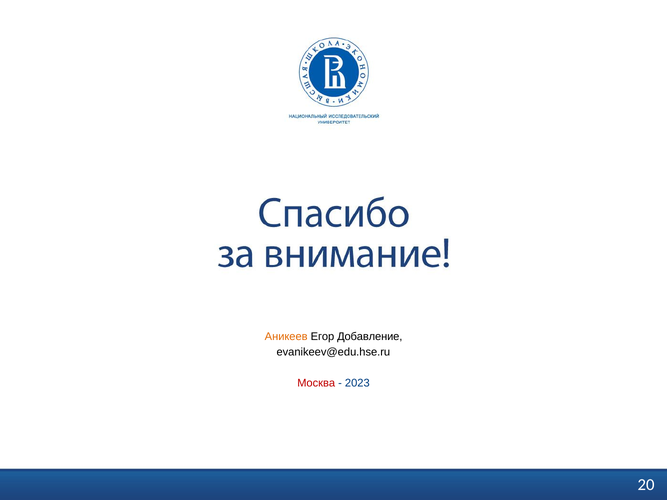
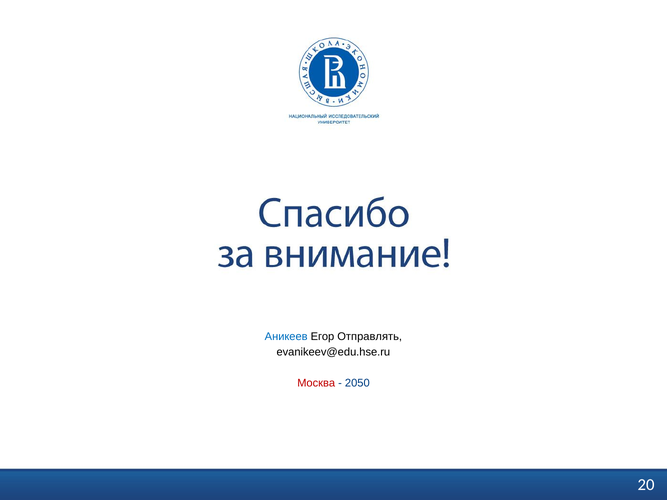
Аникеев colour: orange -> blue (286, 337)
Добавление: Добавление -> Отправлять (370, 337)
2023: 2023 -> 2050 (357, 383)
